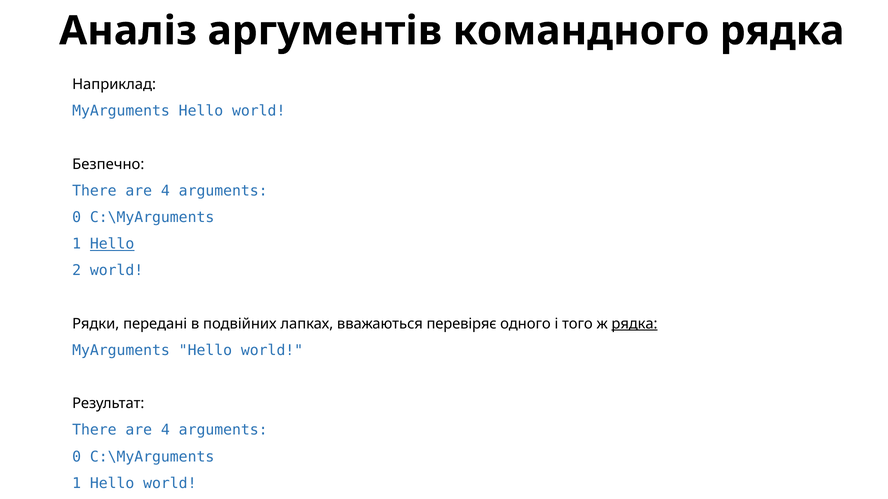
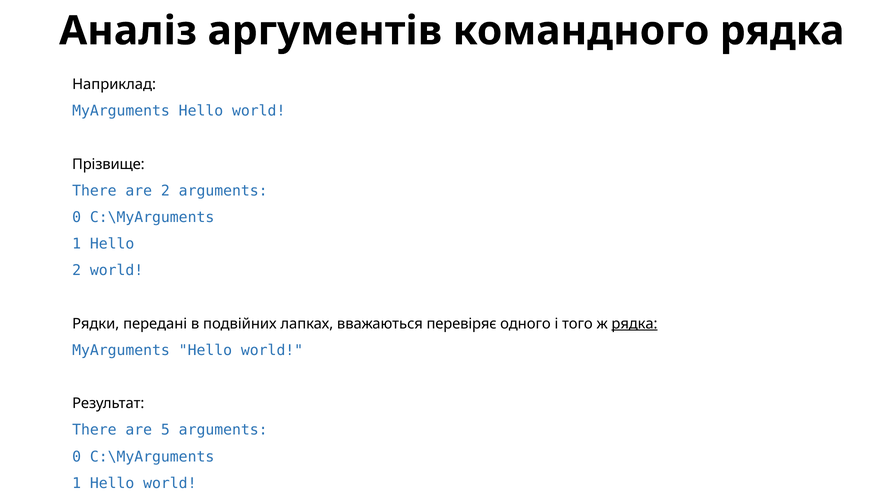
Безпечно: Безпечно -> Прізвище (108, 164)
4: 4 -> 2 (165, 191)
Hello underline: present -> none (112, 244)
4: 4 -> 5 (165, 431)
